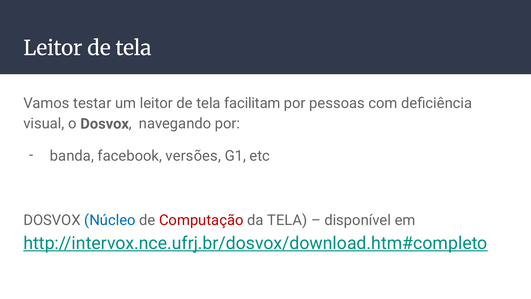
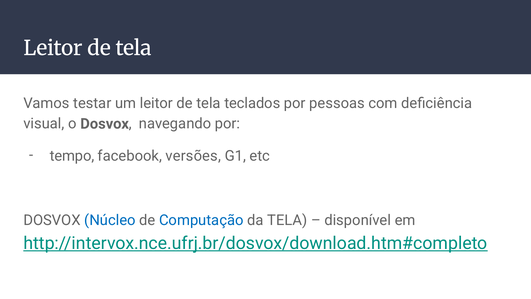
facilitam: facilitam -> teclados (252, 103)
banda: banda -> tempo (72, 156)
Computação colour: red -> blue (201, 220)
